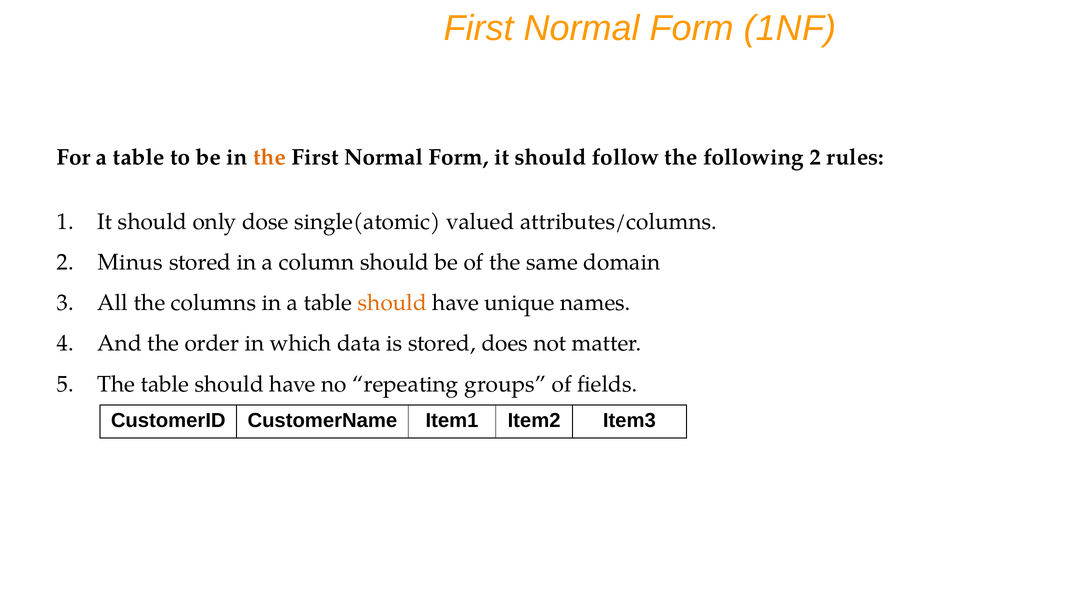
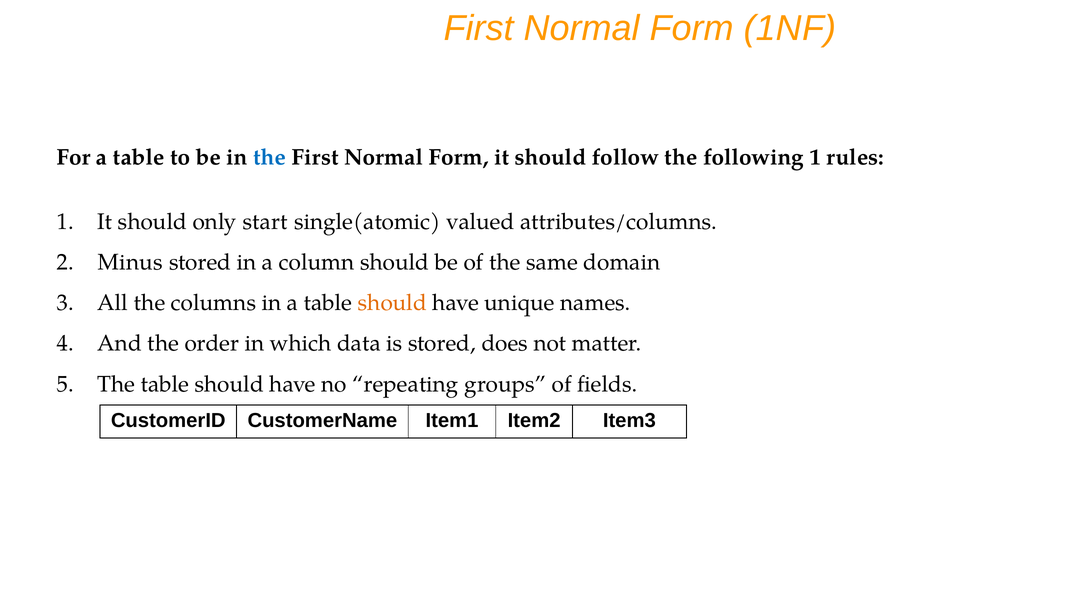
the colour: orange -> blue (270, 157)
following 2: 2 -> 1 (815, 157)
dose: dose -> start (265, 222)
